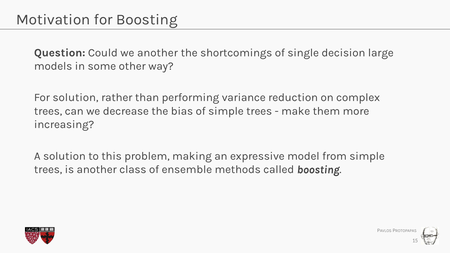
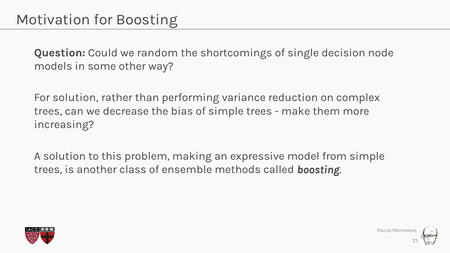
we another: another -> random (158, 53)
large: large -> node (381, 53)
